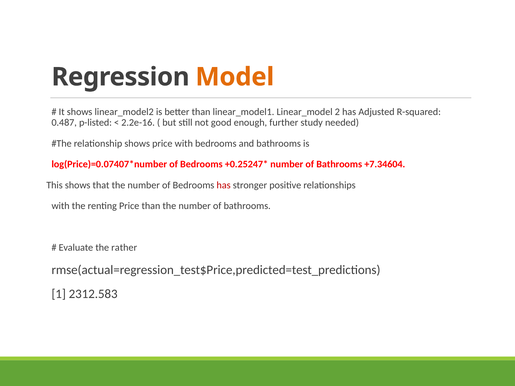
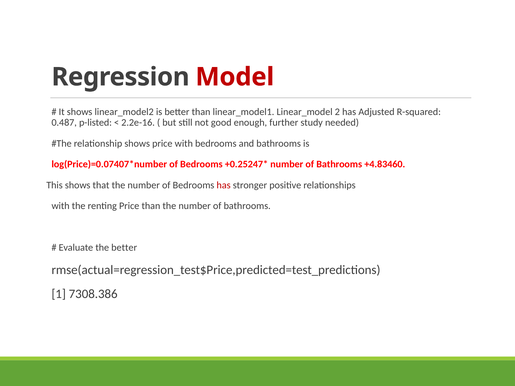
Model colour: orange -> red (235, 77)
+7.34604: +7.34604 -> +4.83460 (385, 164)
the rather: rather -> better (124, 248)
2312.583: 2312.583 -> 7308.386 (93, 294)
